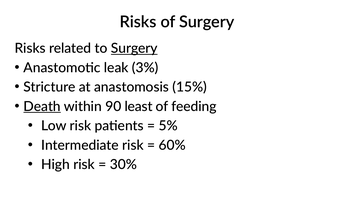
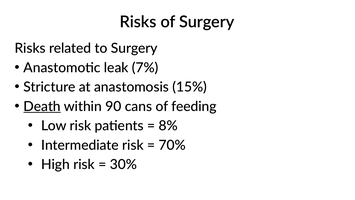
Surgery underline: present -> none (134, 48)
3%: 3% -> 7% (145, 68)
least: least -> cans (138, 106)
5%: 5% -> 8% (168, 126)
60%: 60% -> 70% (172, 145)
